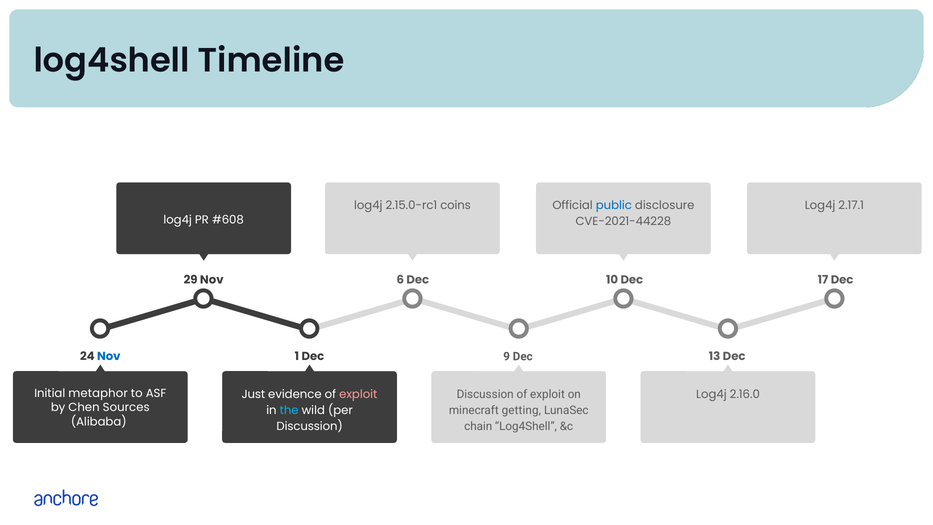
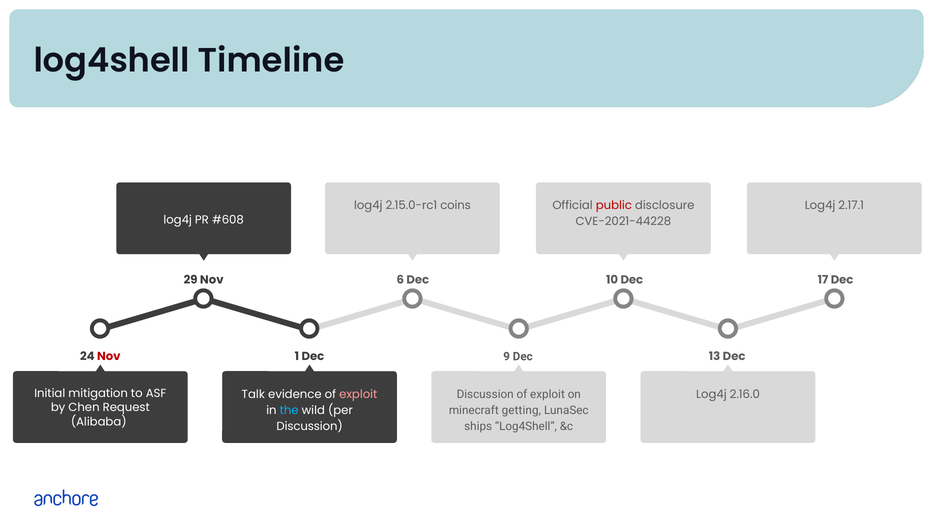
public colour: blue -> red (614, 205)
Nov colour: blue -> red (109, 356)
metaphor: metaphor -> mitigation (98, 393)
Just: Just -> Talk (253, 394)
Sources: Sources -> Request (126, 408)
chain: chain -> ships (478, 426)
